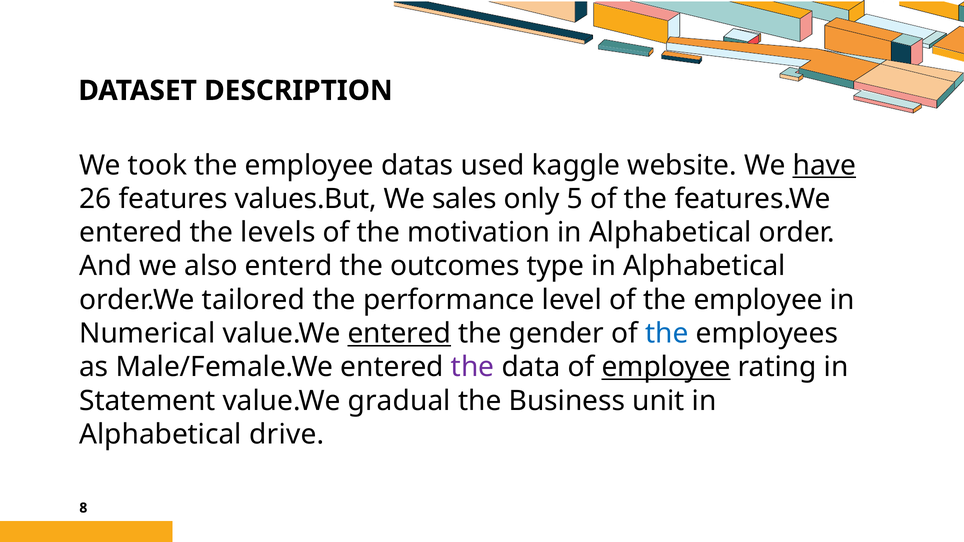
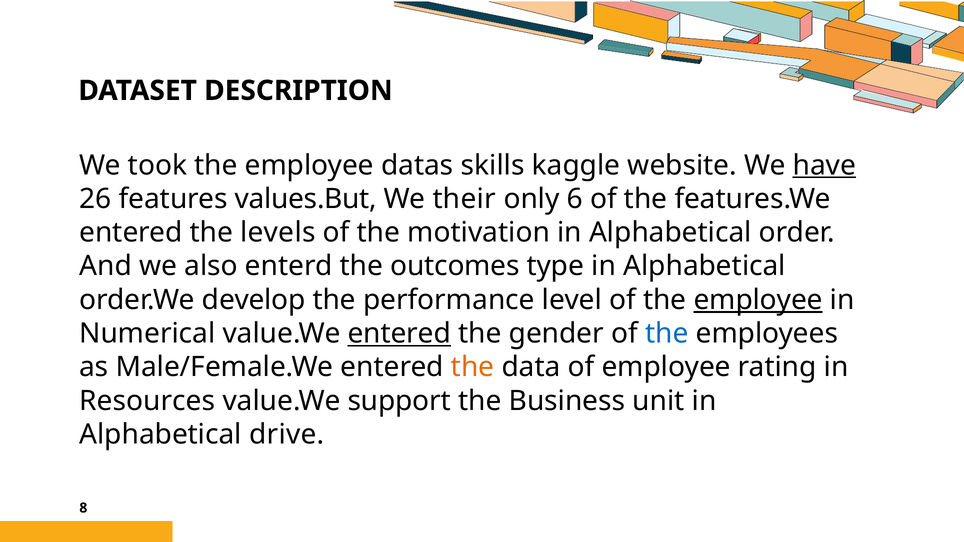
used: used -> skills (493, 165)
sales: sales -> their (464, 199)
5: 5 -> 6 (575, 199)
tailored: tailored -> develop (254, 300)
employee underline: none -> present (758, 300)
the colour: purple -> orange (473, 367)
employee underline: present -> none (666, 367)
Statement: Statement -> Resources (147, 401)
gradual: gradual -> support (399, 401)
